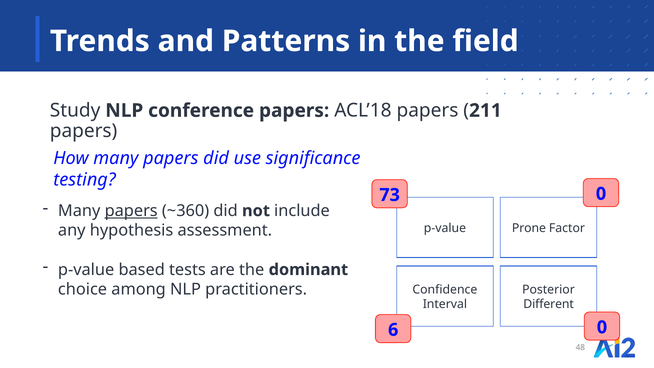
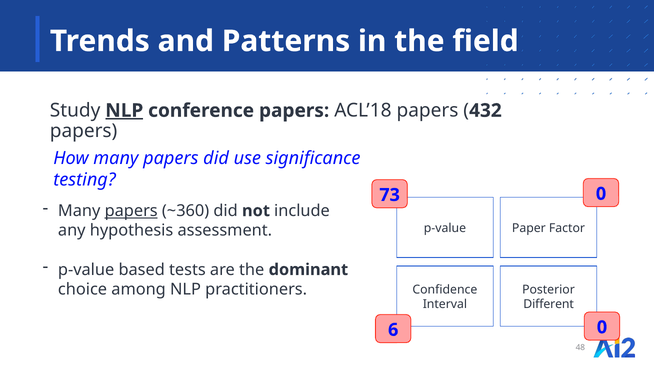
NLP underline: none -> present (124, 111)
211: 211 -> 432 (485, 111)
Prone: Prone -> Paper (529, 228)
